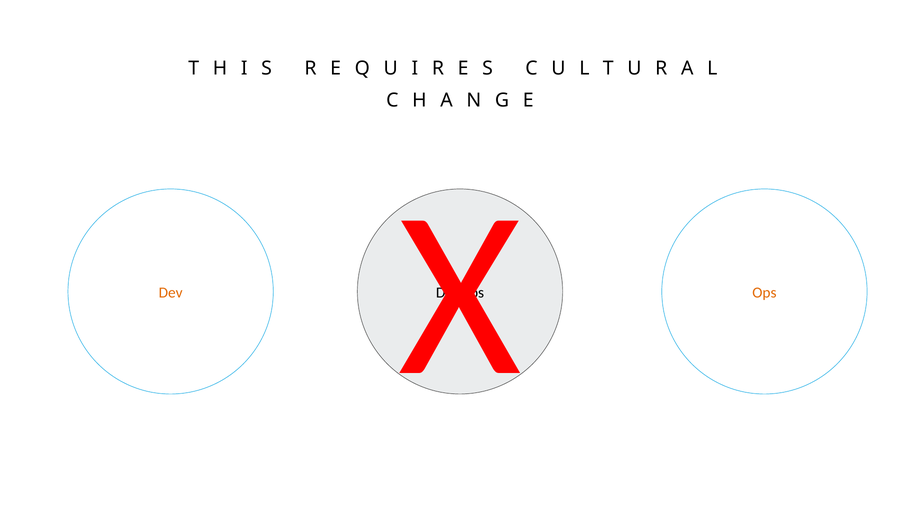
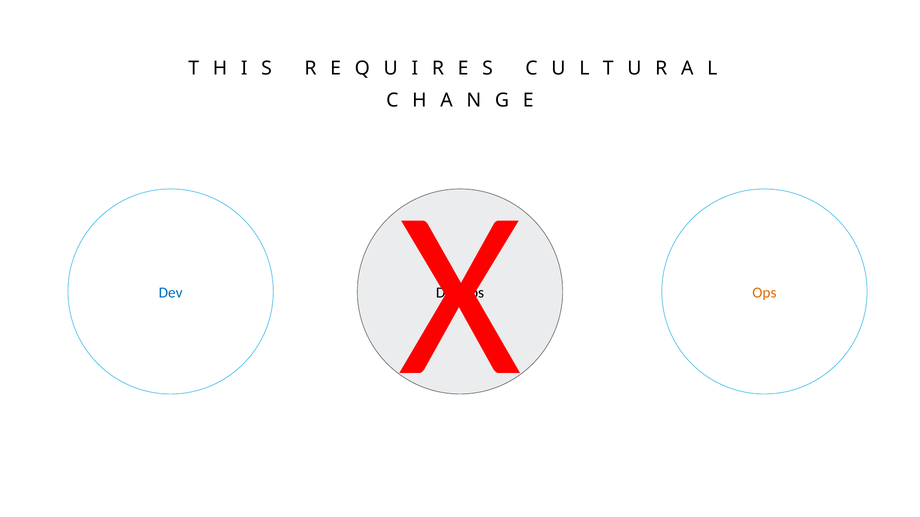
Dev colour: orange -> blue (171, 293)
